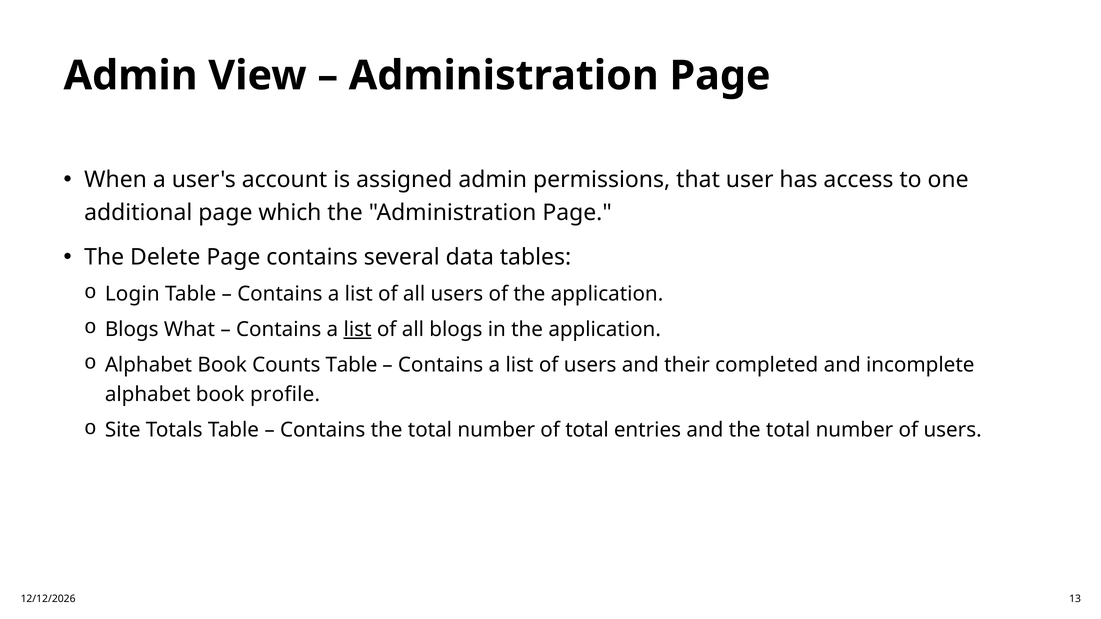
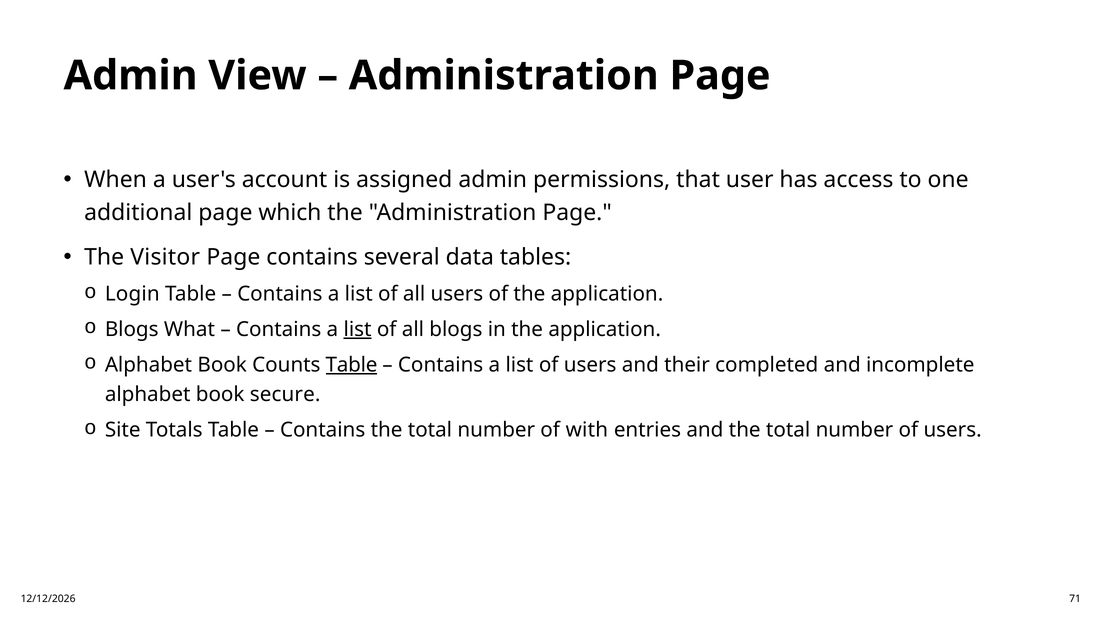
Delete: Delete -> Visitor (165, 258)
Table underline: none -> present (352, 365)
profile: profile -> secure (285, 395)
of total: total -> with (587, 430)
13: 13 -> 71 (1075, 599)
